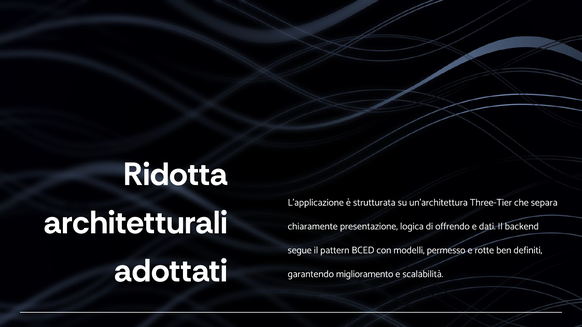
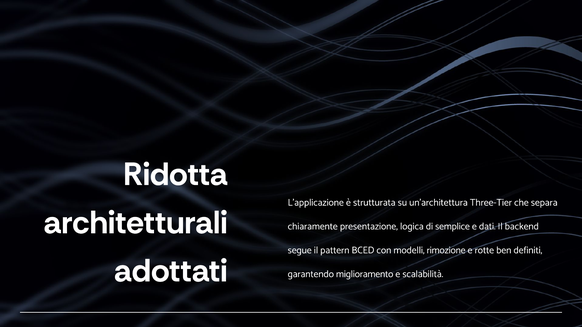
offrendo: offrendo -> semplice (452, 227)
permesso: permesso -> rimozione (446, 250)
